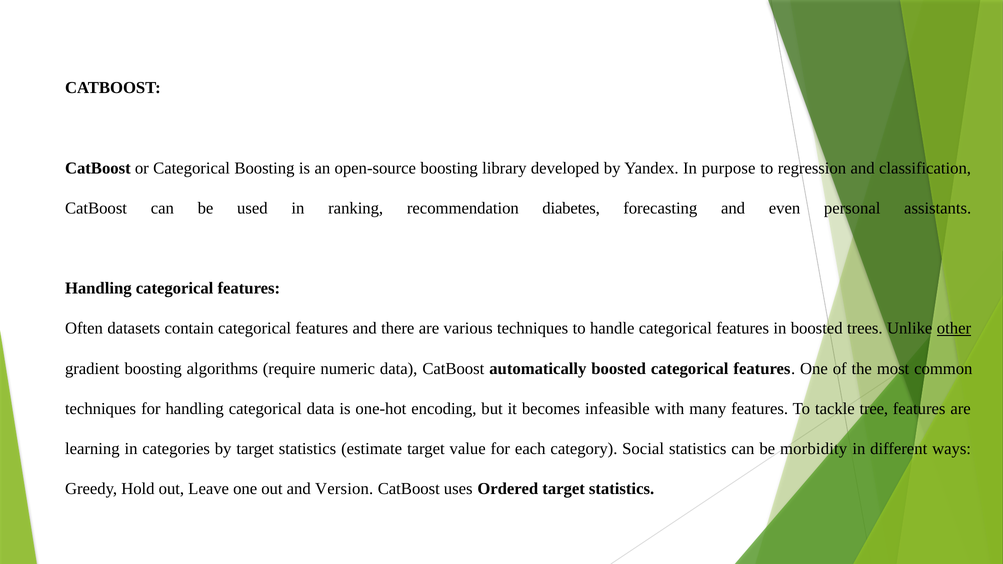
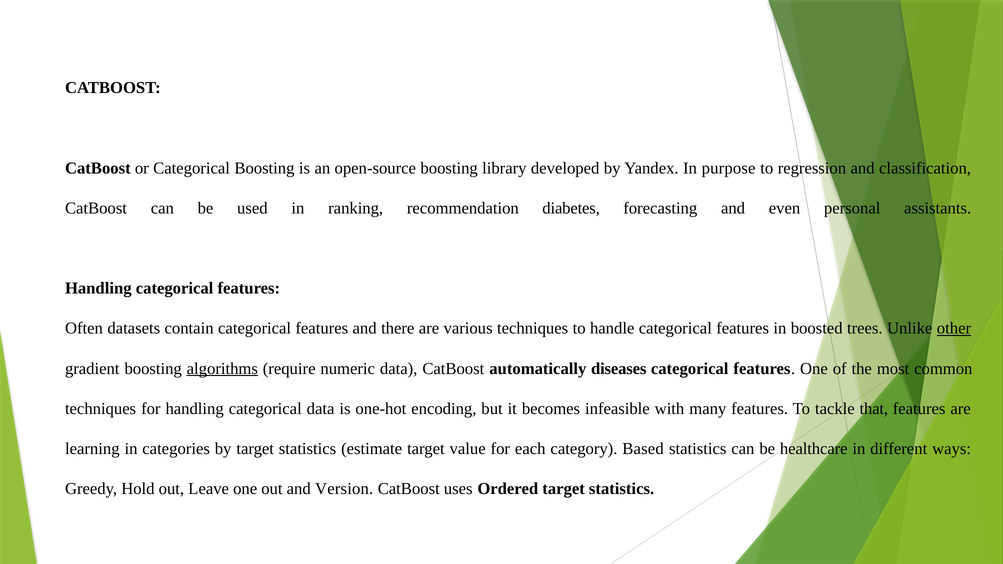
algorithms underline: none -> present (222, 369)
automatically boosted: boosted -> diseases (619, 369)
tree: tree -> that (874, 409)
Social: Social -> Based (643, 449)
morbidity: morbidity -> healthcare (814, 449)
